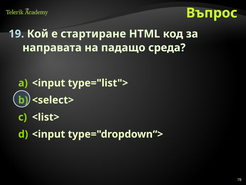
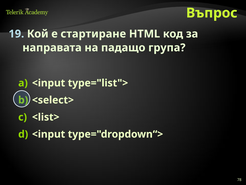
среда: среда -> група (167, 48)
